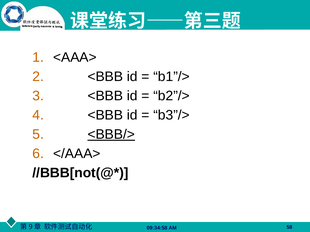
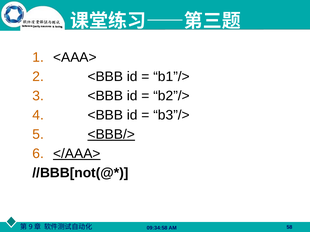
</AAA> underline: none -> present (77, 154)
